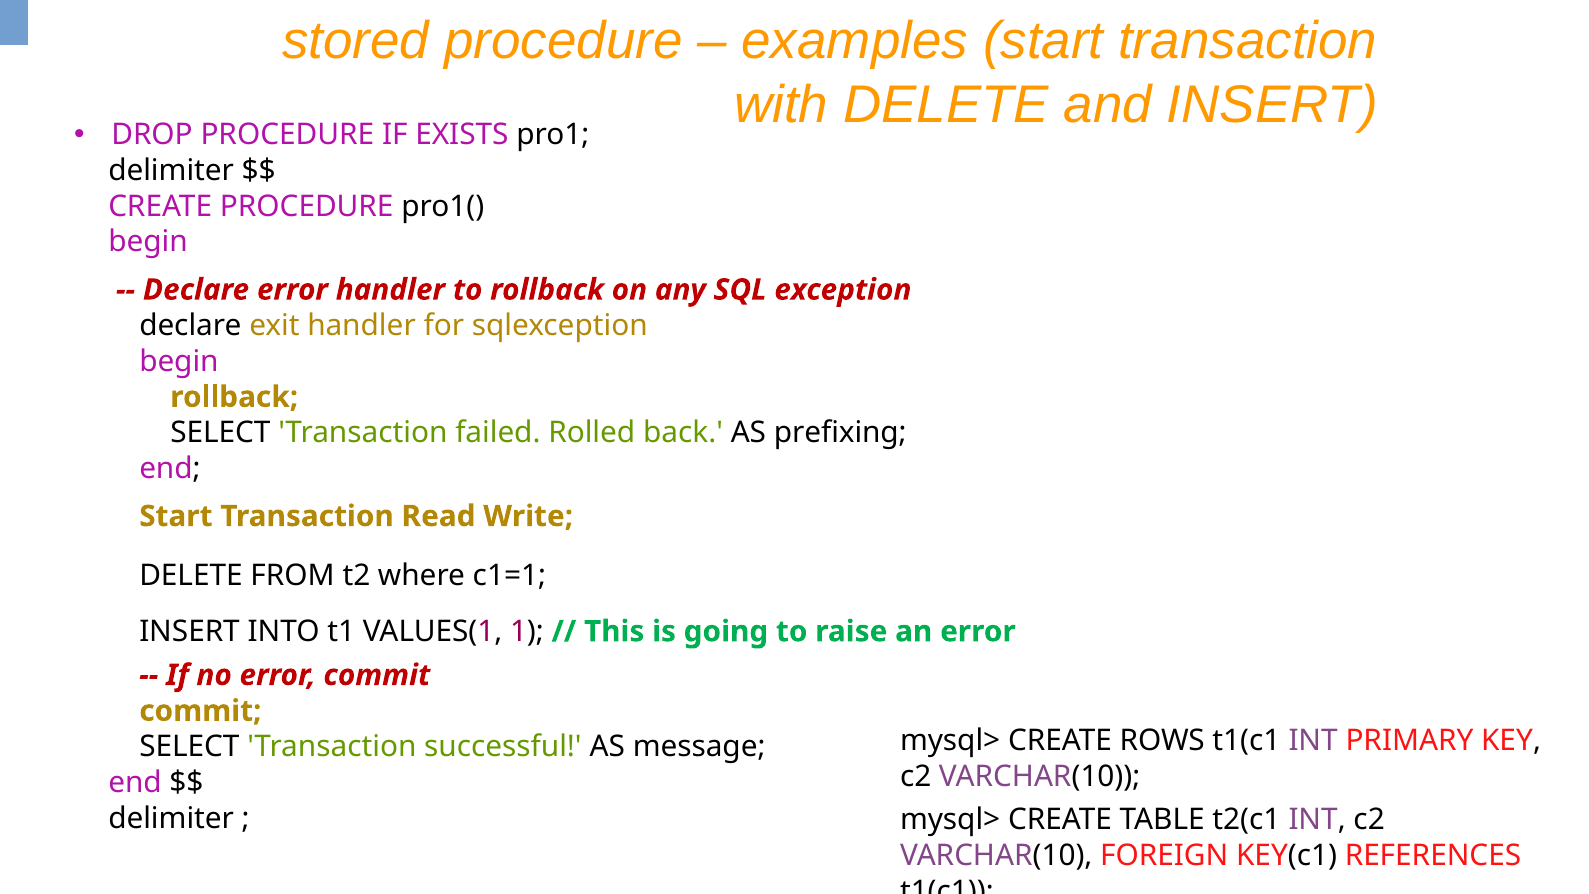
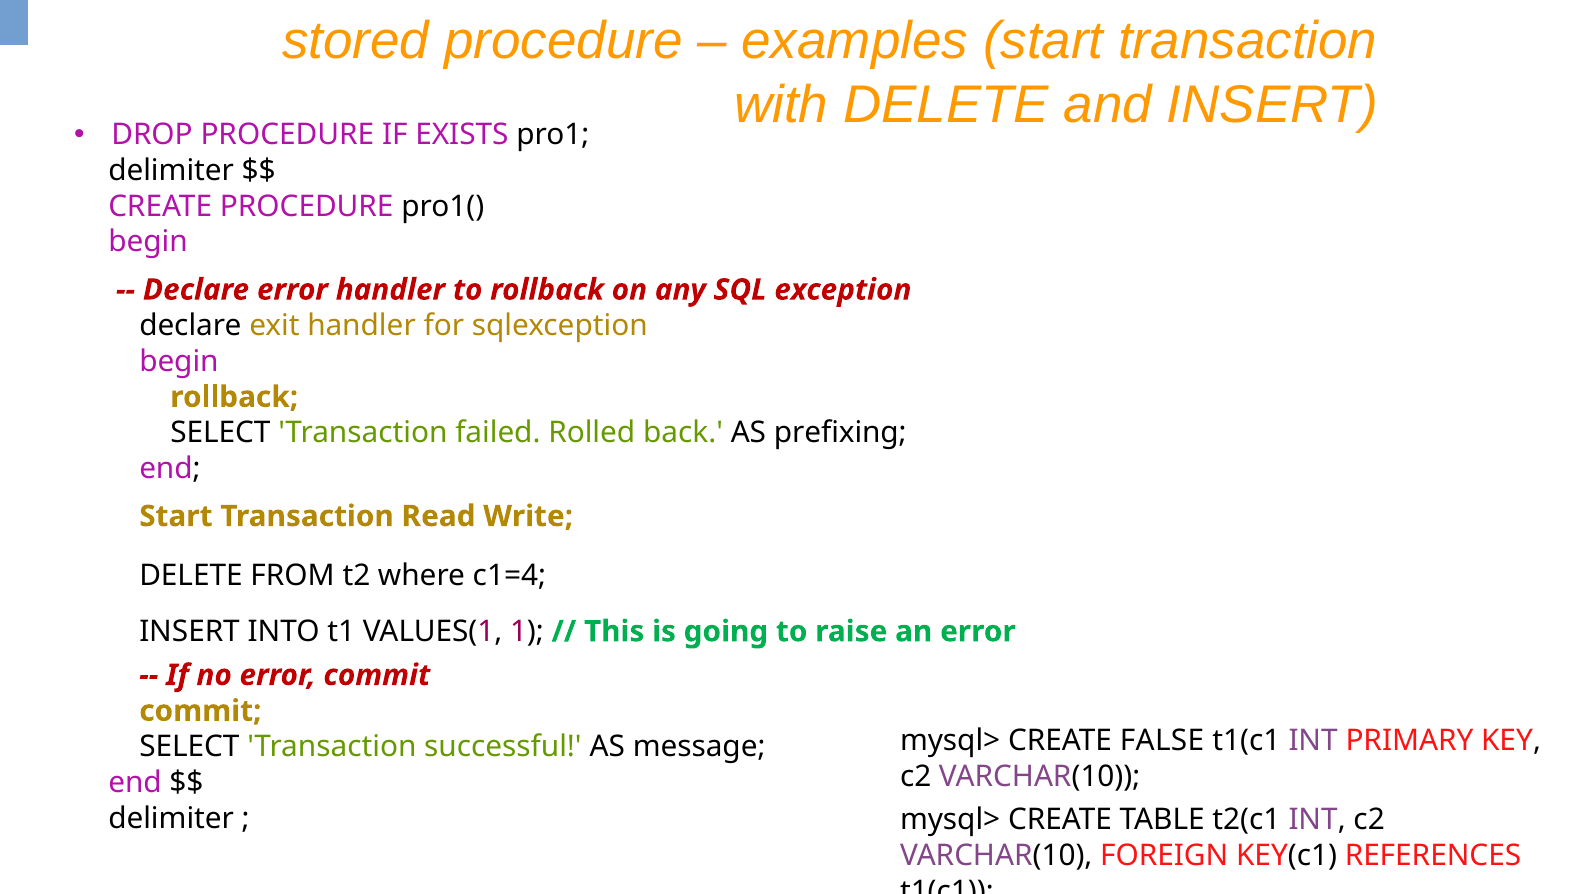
c1=1: c1=1 -> c1=4 (509, 576)
ROWS: ROWS -> FALSE (1162, 740)
